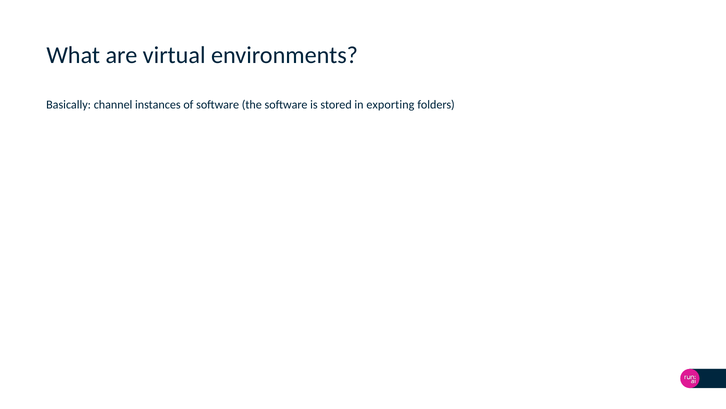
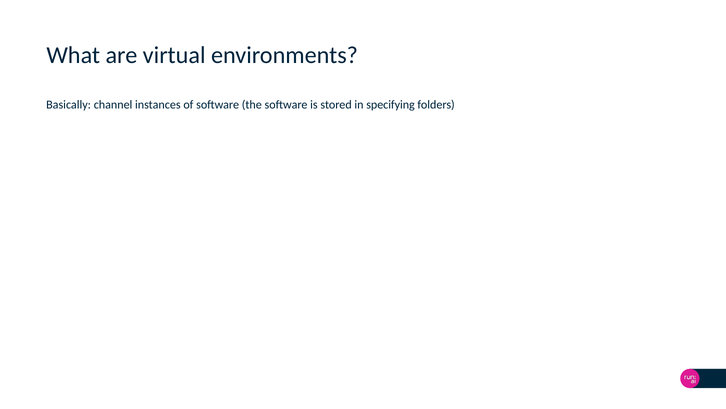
exporting: exporting -> specifying (391, 105)
